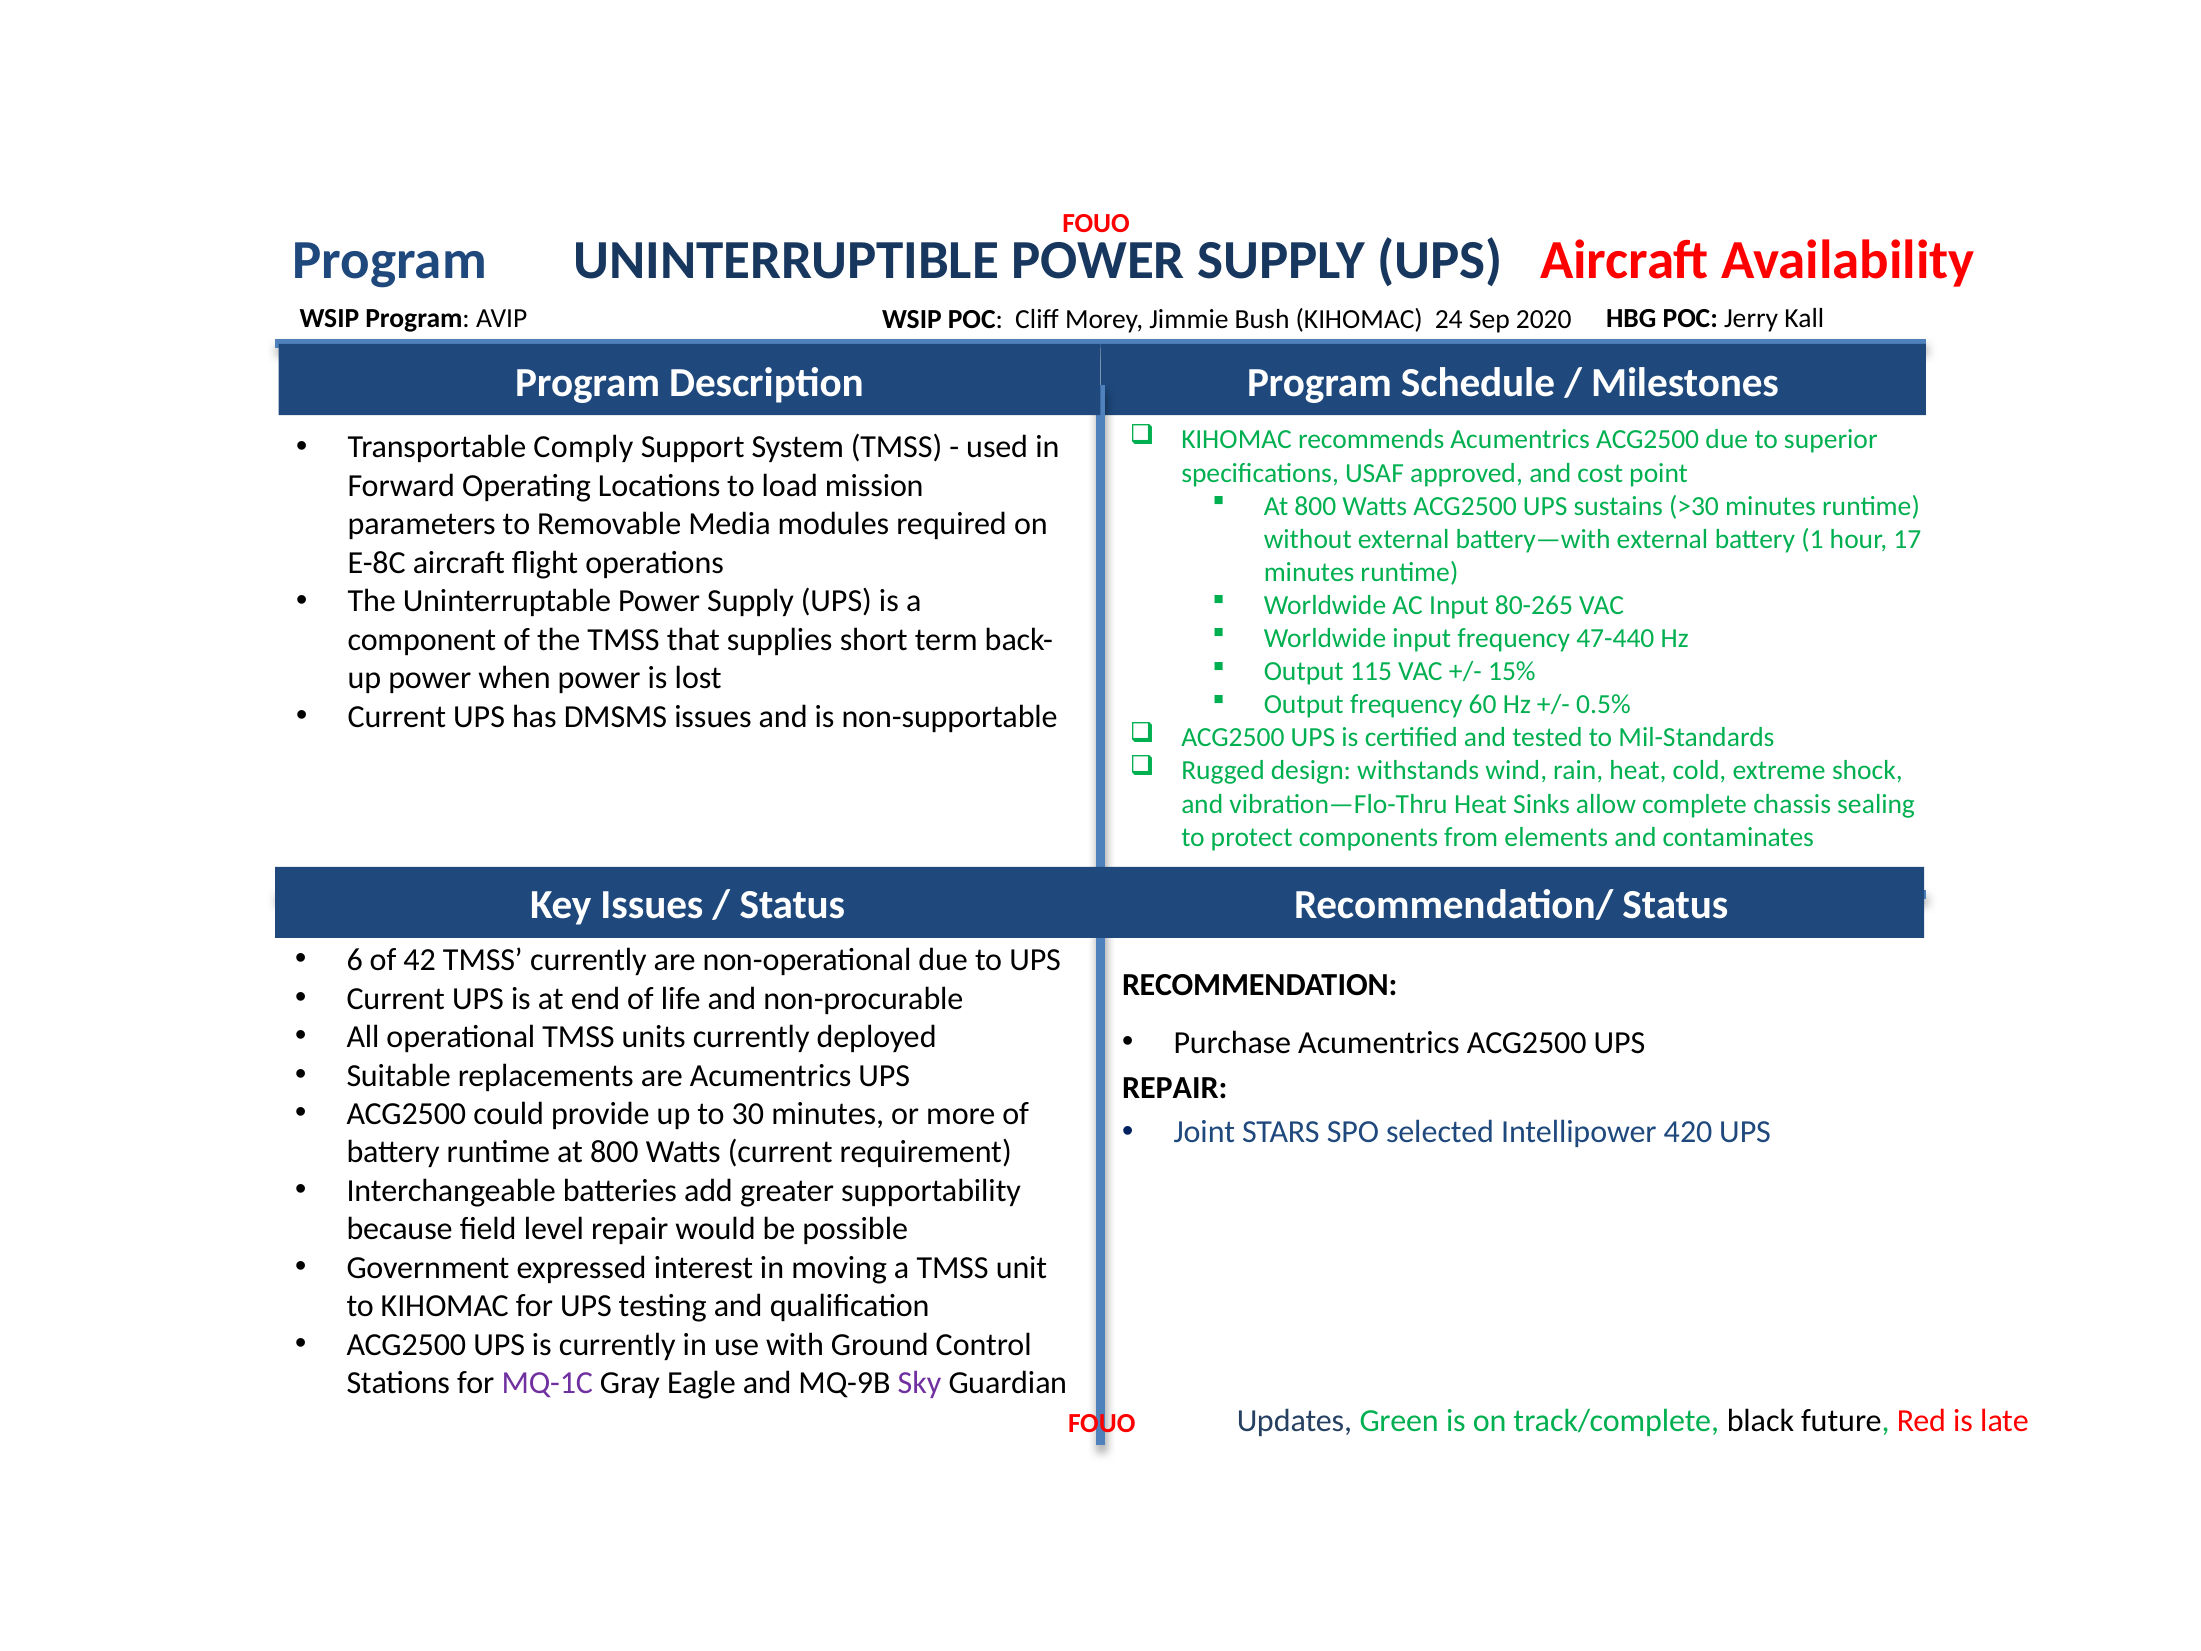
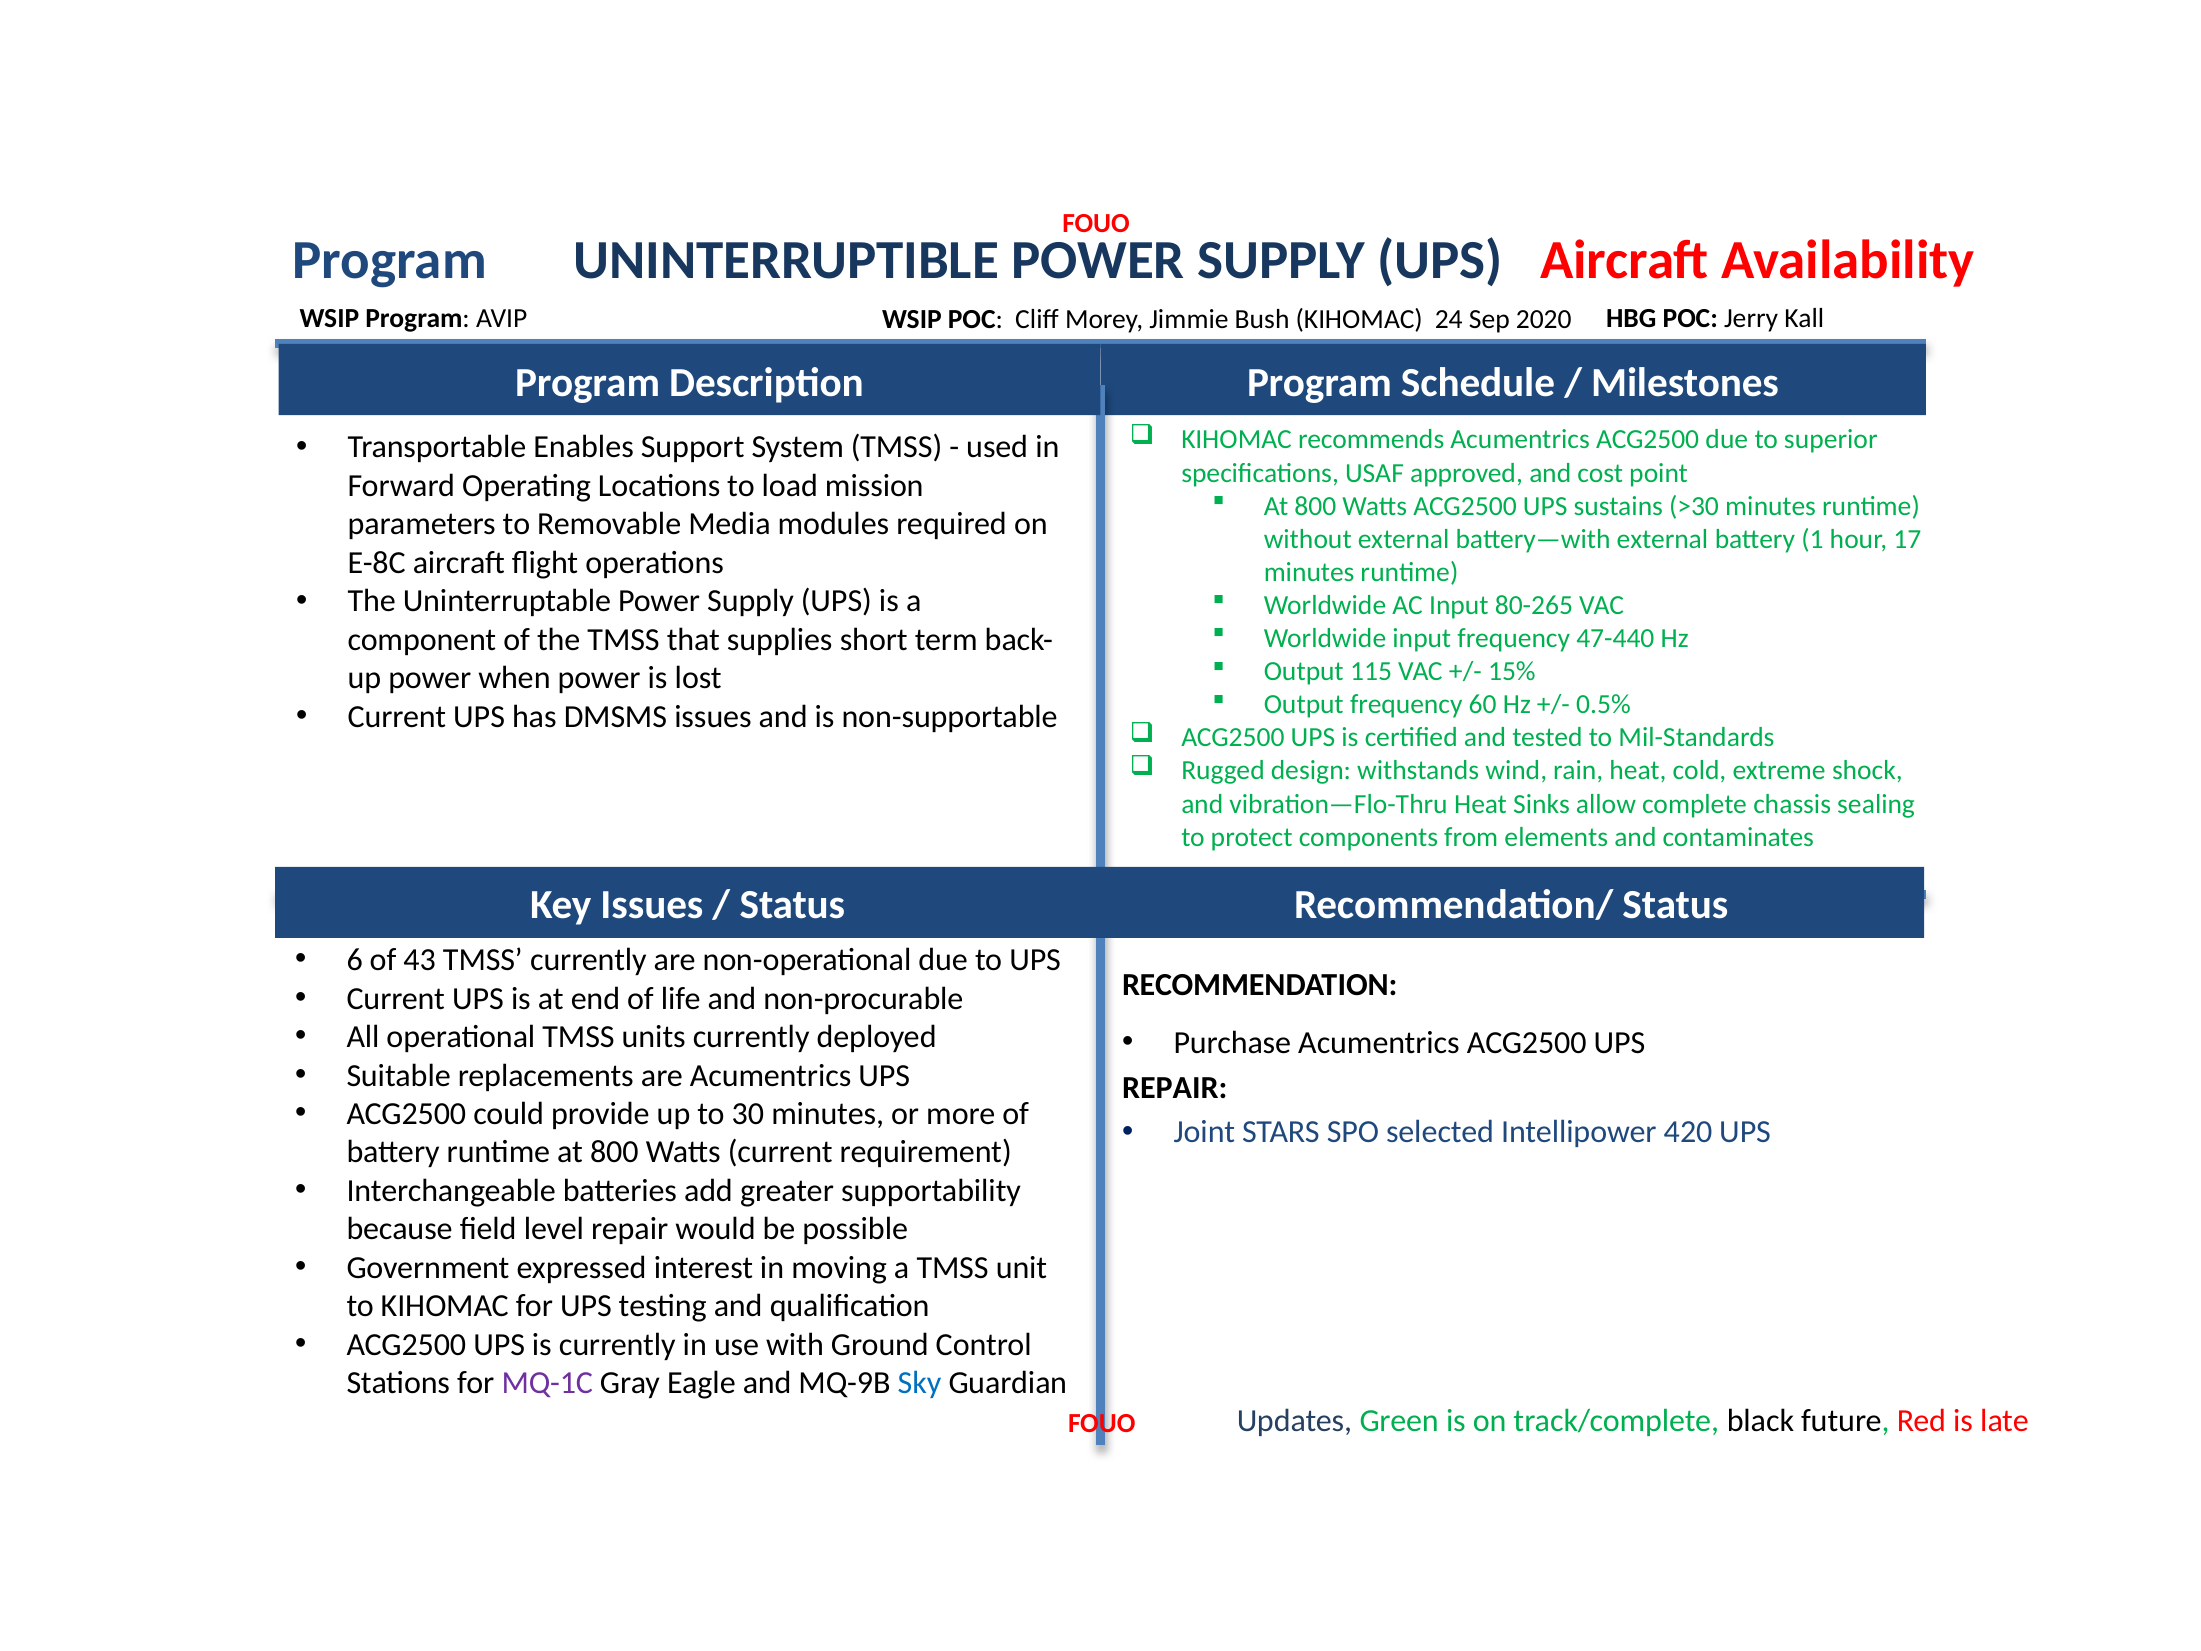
Comply: Comply -> Enables (584, 447)
42: 42 -> 43 (420, 960)
Sky colour: purple -> blue (920, 1383)
